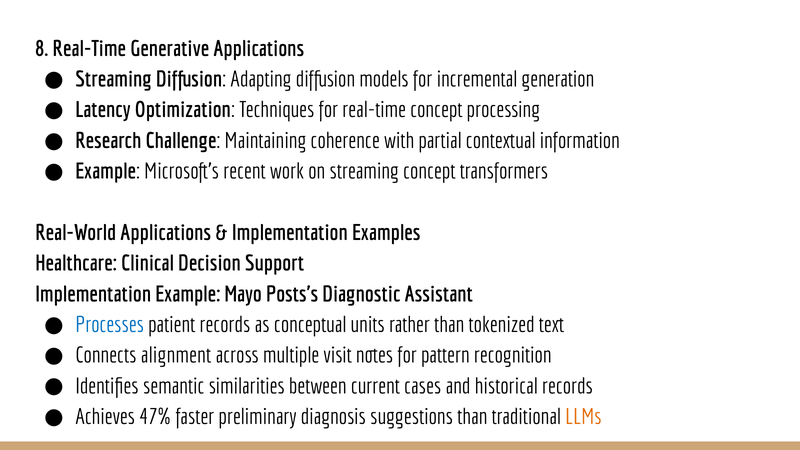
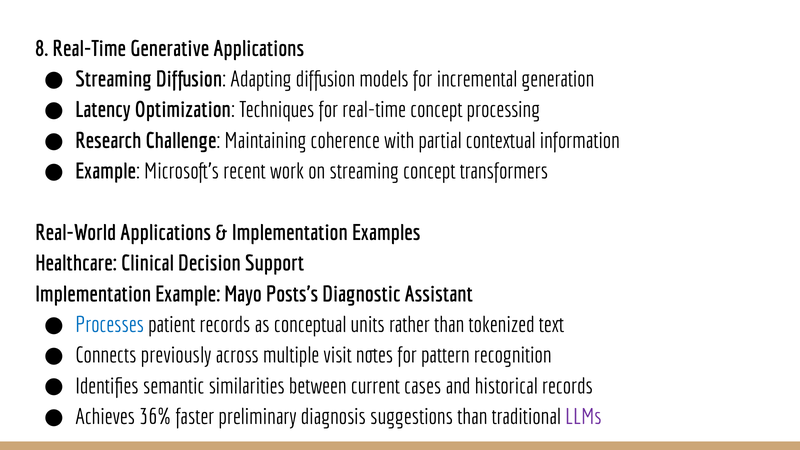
alignment: alignment -> previously (176, 356)
47%: 47% -> 36% (155, 417)
LLMs colour: orange -> purple (583, 417)
